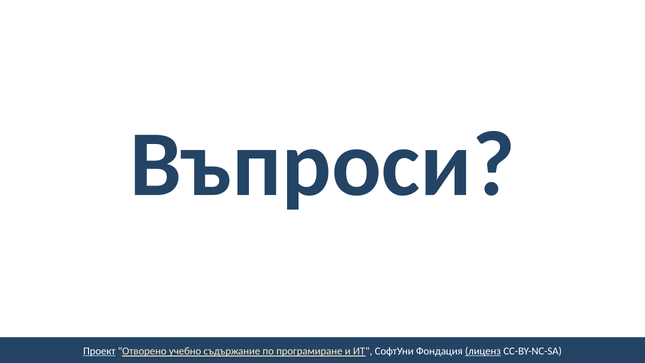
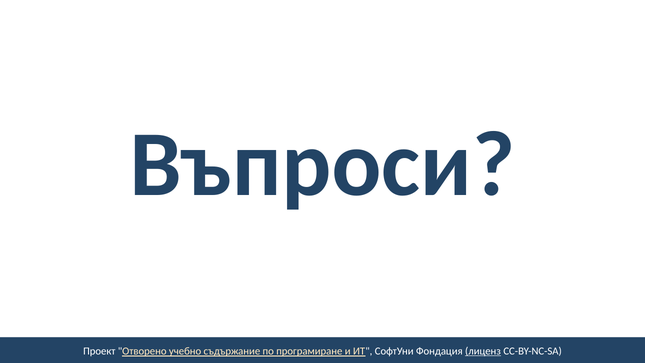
Проект underline: present -> none (99, 351)
